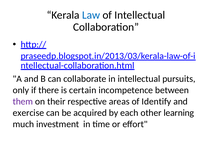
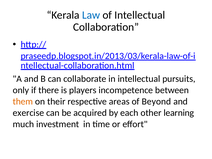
certain: certain -> players (83, 90)
them colour: purple -> orange (23, 101)
Identify: Identify -> Beyond (156, 101)
